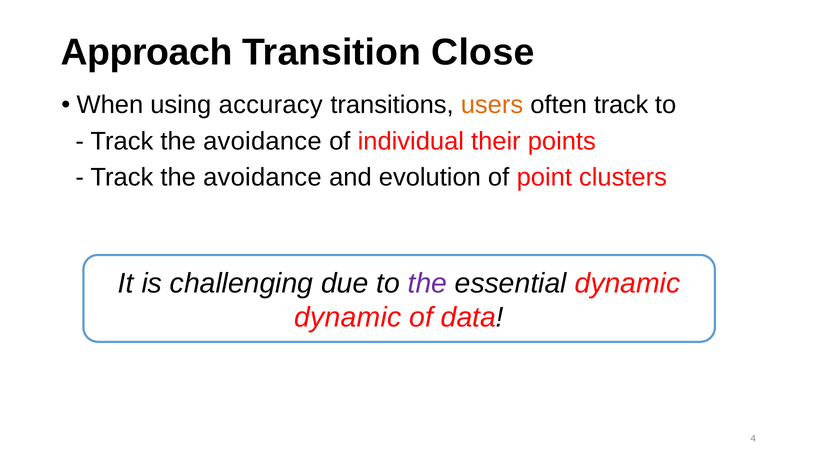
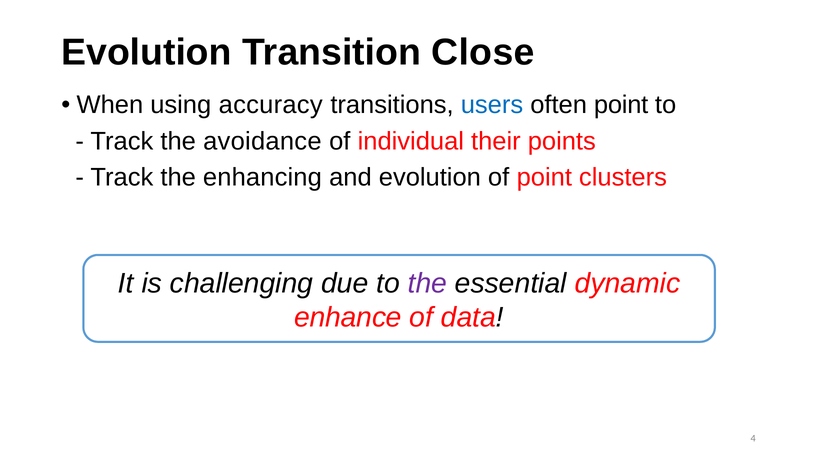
Approach: Approach -> Evolution (146, 53)
users colour: orange -> blue (492, 105)
often track: track -> point (621, 105)
avoidance: avoidance -> enhancing (262, 177)
dynamic: dynamic -> enhance (348, 318)
